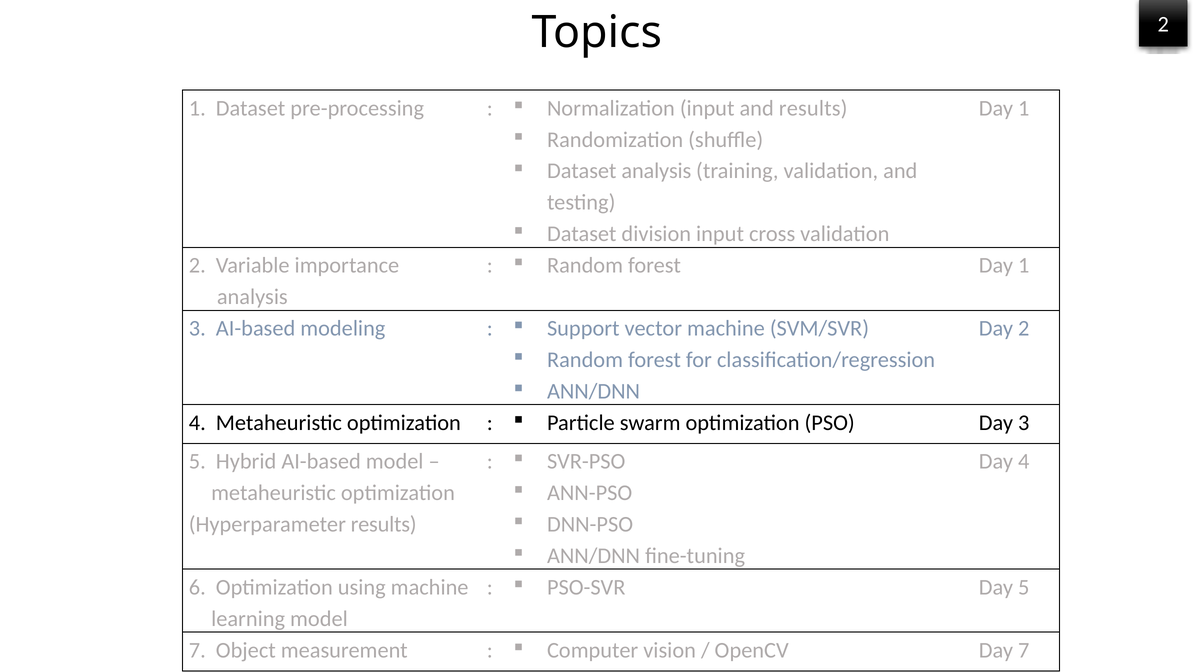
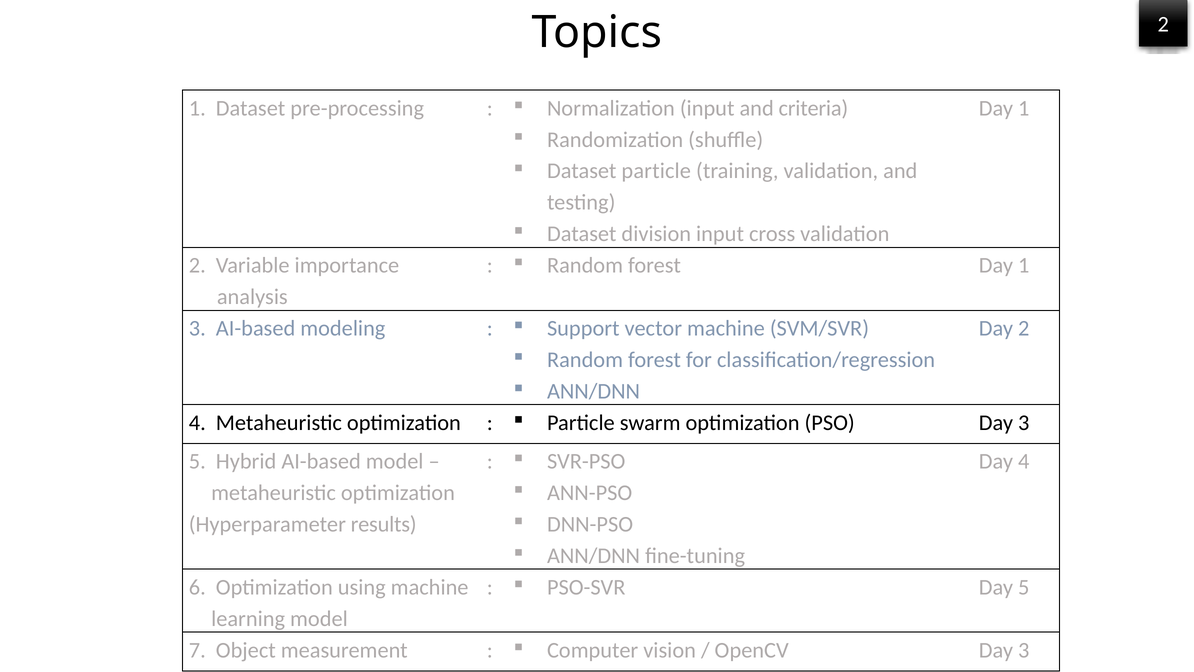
and results: results -> criteria (813, 108)
Dataset analysis: analysis -> particle (656, 171)
OpenCV Day 7: 7 -> 3 (1024, 650)
